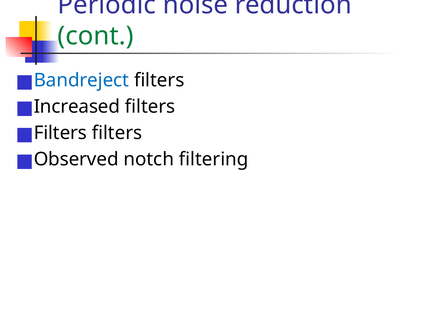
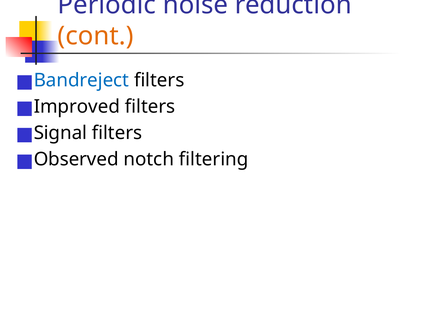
cont colour: green -> orange (96, 36)
Increased: Increased -> Improved (77, 107)
Filters: Filters -> Signal (60, 133)
